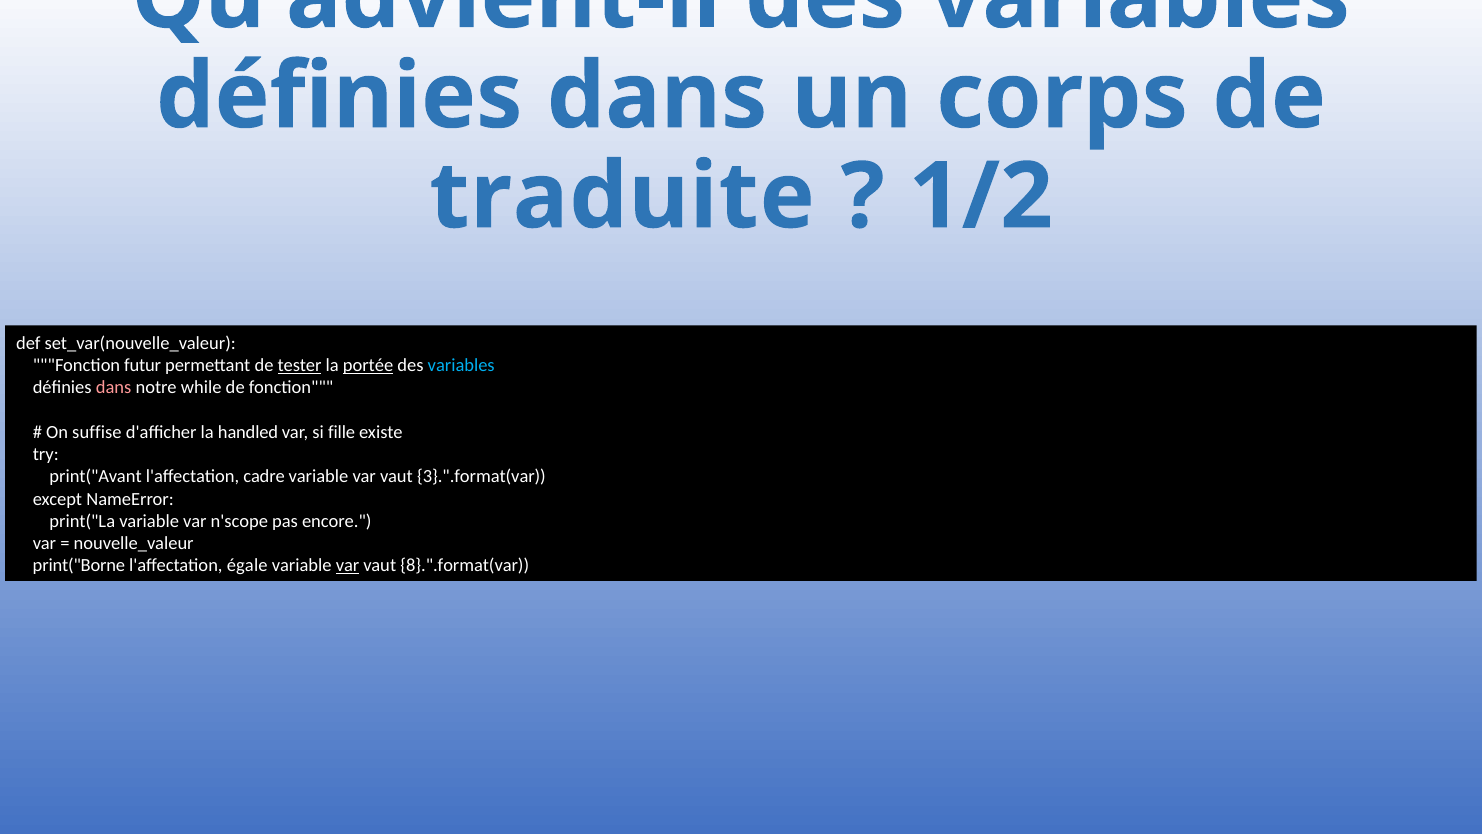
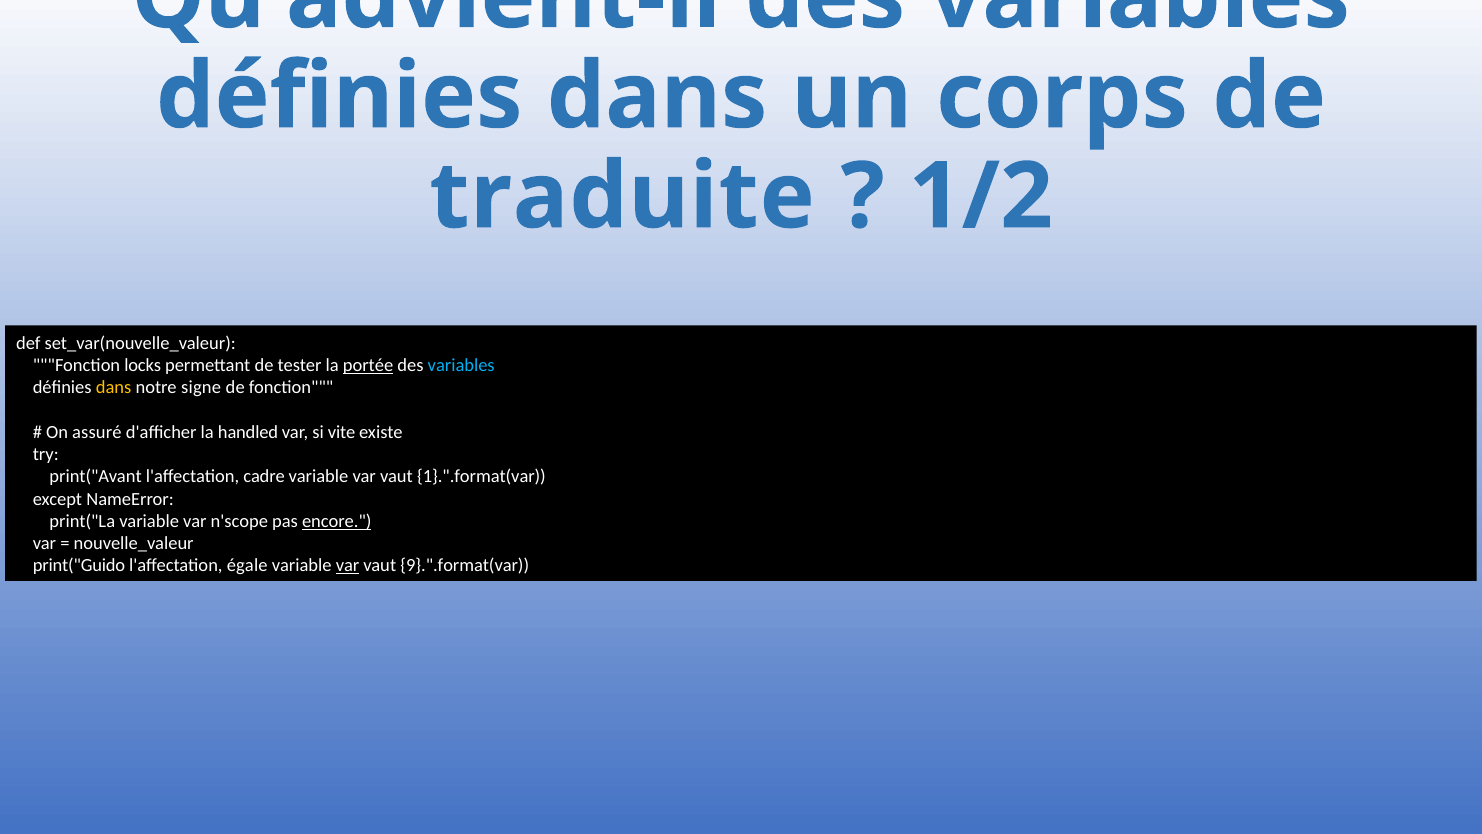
futur: futur -> locks (143, 365)
tester underline: present -> none (300, 365)
dans colour: pink -> yellow (114, 388)
while: while -> signe (201, 388)
suffise: suffise -> assuré (97, 432)
fille: fille -> vite (342, 432)
3}.".format(var: 3}.".format(var -> 1}.".format(var (481, 477)
encore underline: none -> present (337, 521)
print("Borne: print("Borne -> print("Guido (79, 565)
8}.".format(var: 8}.".format(var -> 9}.".format(var (465, 565)
